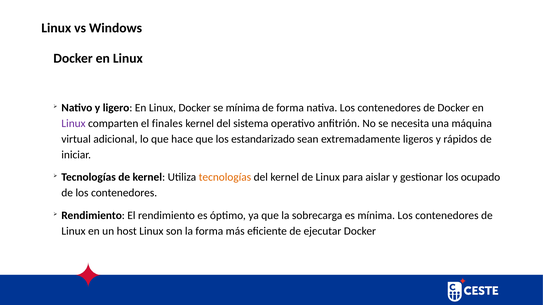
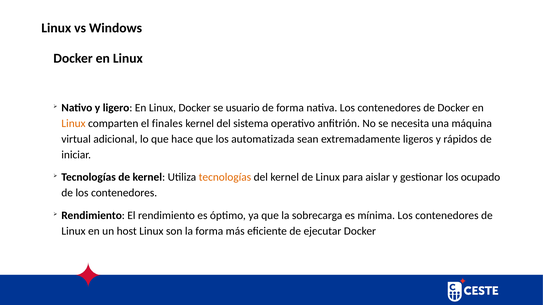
se mínima: mínima -> usuario (243, 108)
Linux colour: purple -> orange (73, 124)
estandarizado: estandarizado -> automatizada (263, 139)
